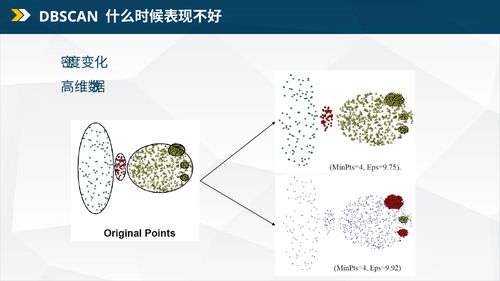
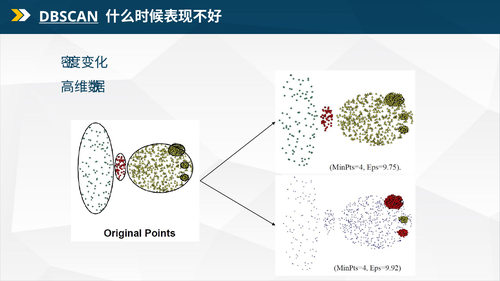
DBSCAN underline: none -> present (69, 17)
